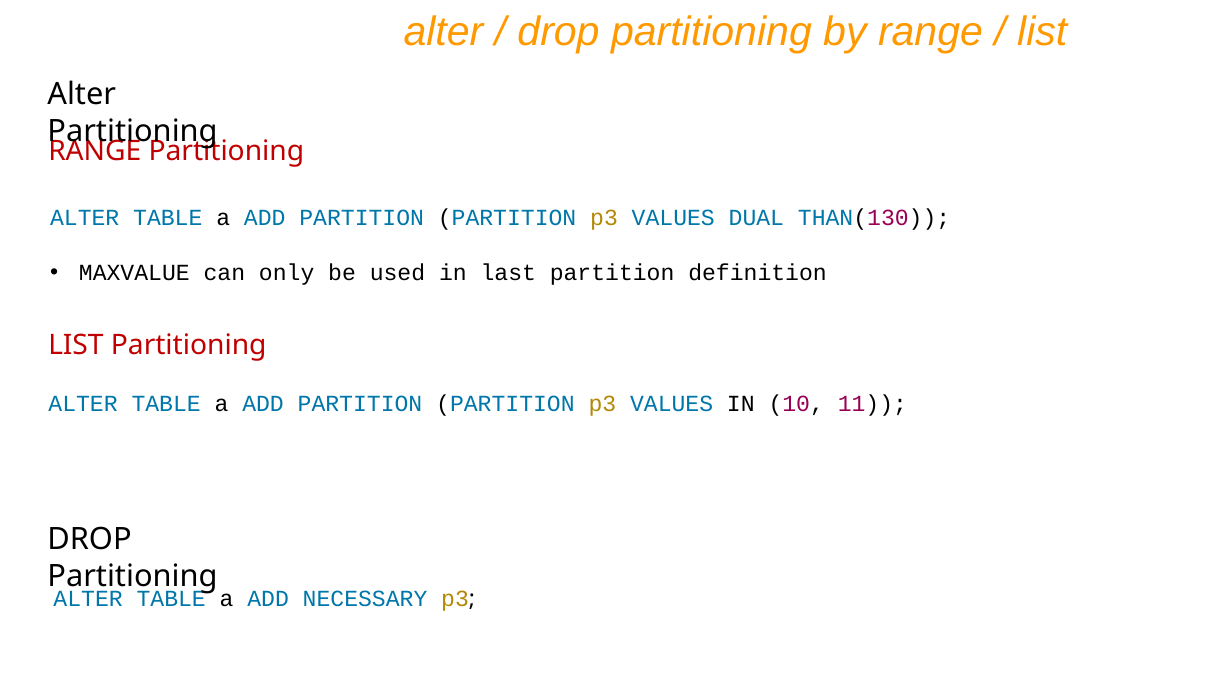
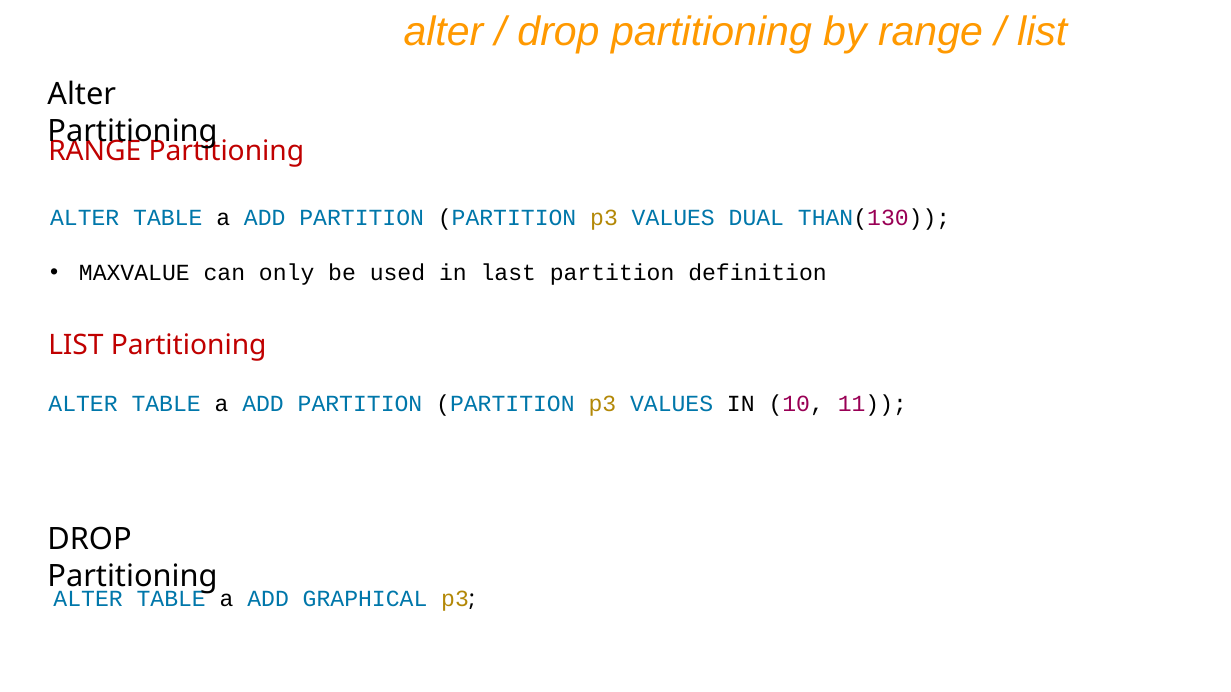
NECESSARY: NECESSARY -> GRAPHICAL (365, 599)
